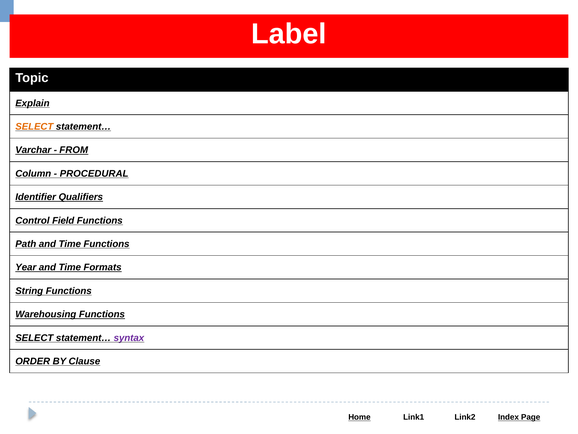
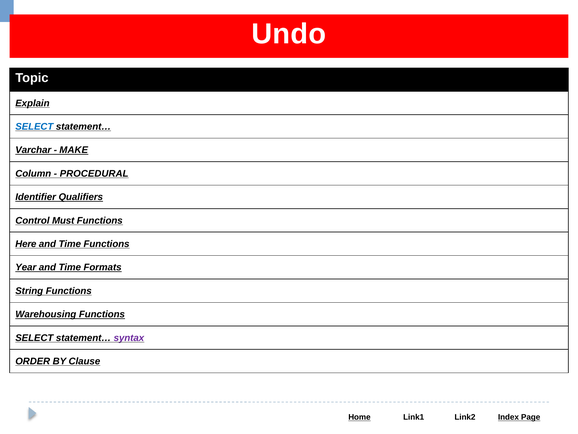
Label: Label -> Undo (289, 34)
SELECT colour: orange -> blue (34, 127)
FROM: FROM -> MAKE (74, 150)
Field: Field -> Must (63, 220)
Path: Path -> Here (26, 244)
